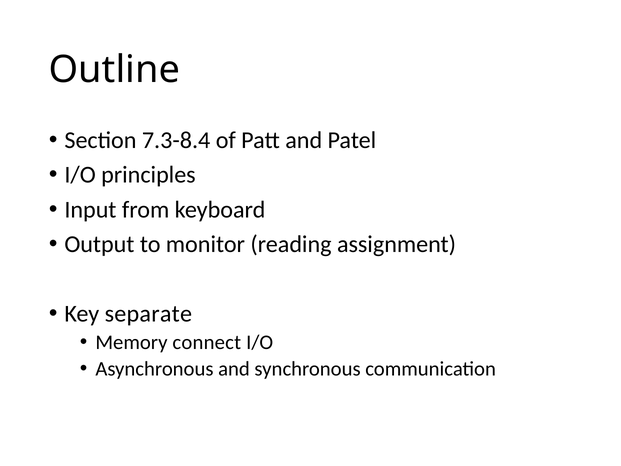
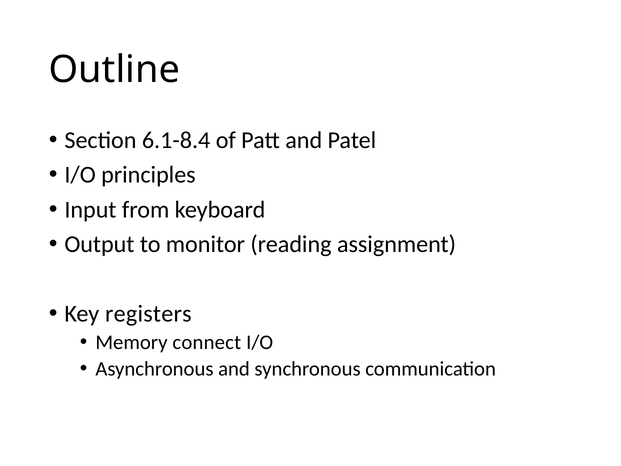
7.3-8.4: 7.3-8.4 -> 6.1-8.4 (176, 140)
separate: separate -> registers (148, 314)
